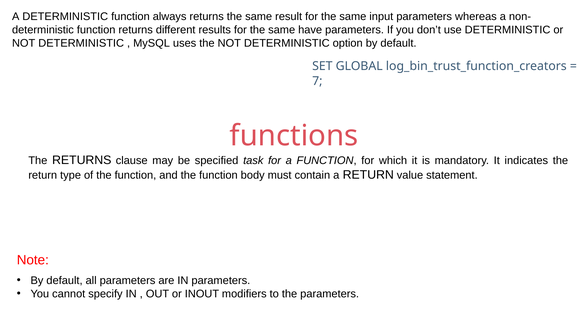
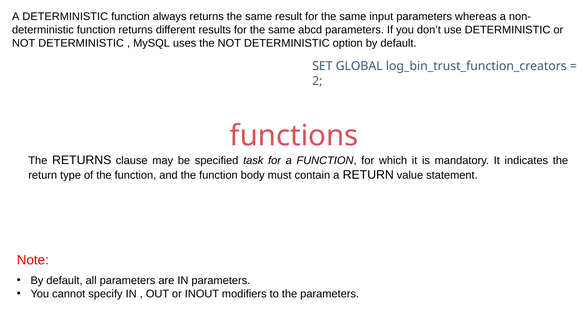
have: have -> abcd (310, 30)
7: 7 -> 2 (317, 81)
